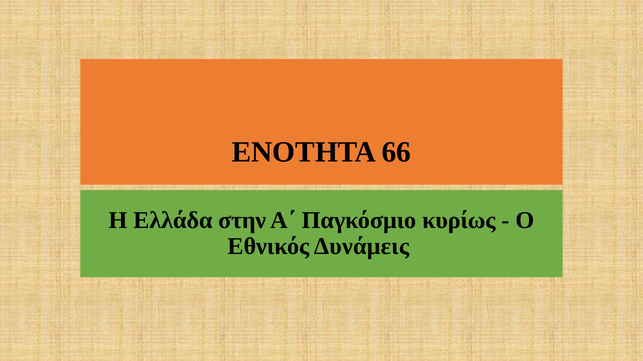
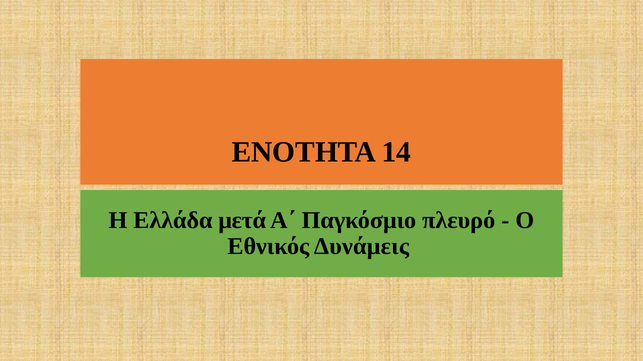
66: 66 -> 14 (396, 152)
στην: στην -> μετά (242, 221)
κυρίως: κυρίως -> πλευρό (459, 221)
